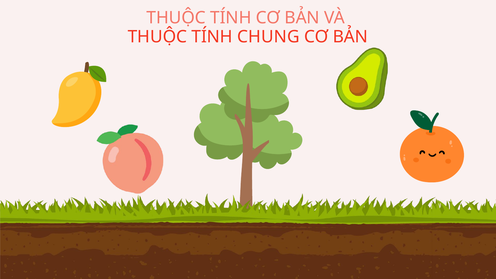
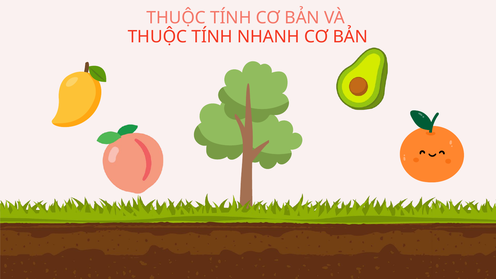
CHUNG: CHUNG -> NHANH (268, 37)
